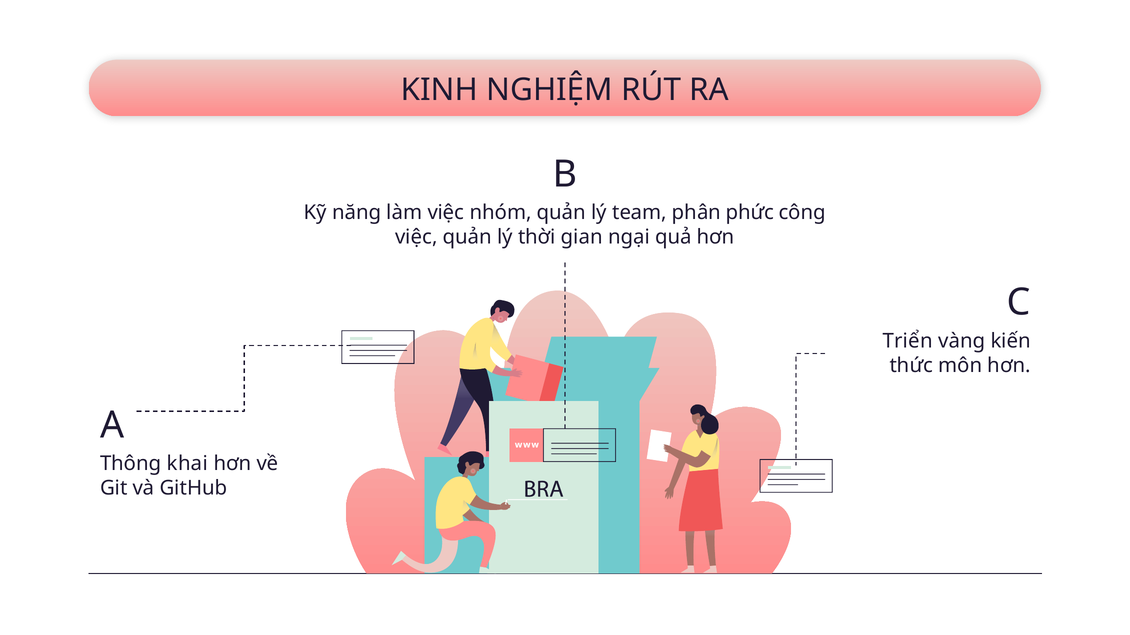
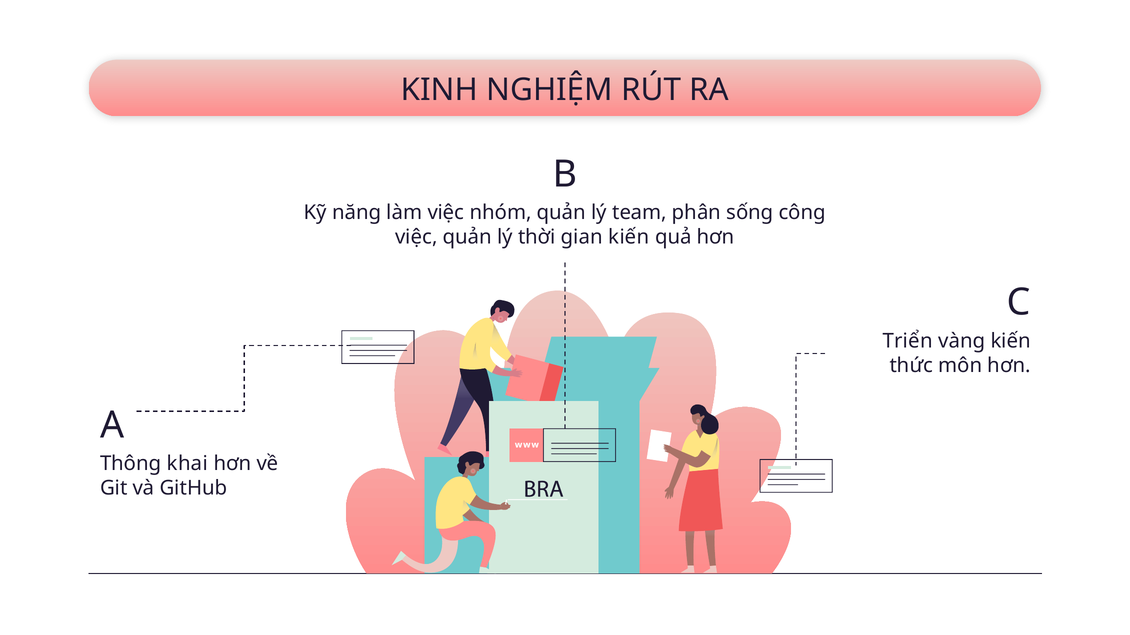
phức: phức -> sống (750, 213)
gian ngại: ngại -> kiến (629, 237)
